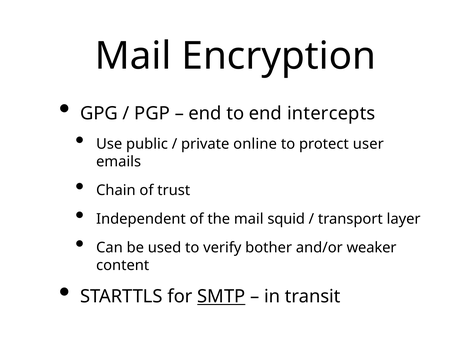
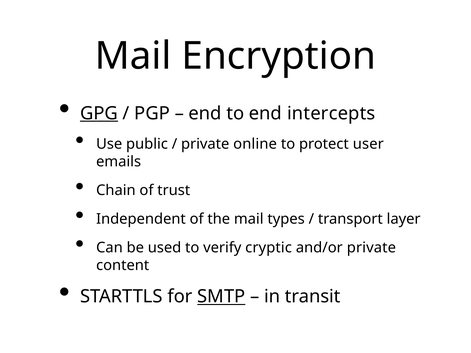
GPG underline: none -> present (99, 113)
squid: squid -> types (286, 219)
bother: bother -> cryptic (269, 248)
and/or weaker: weaker -> private (371, 248)
